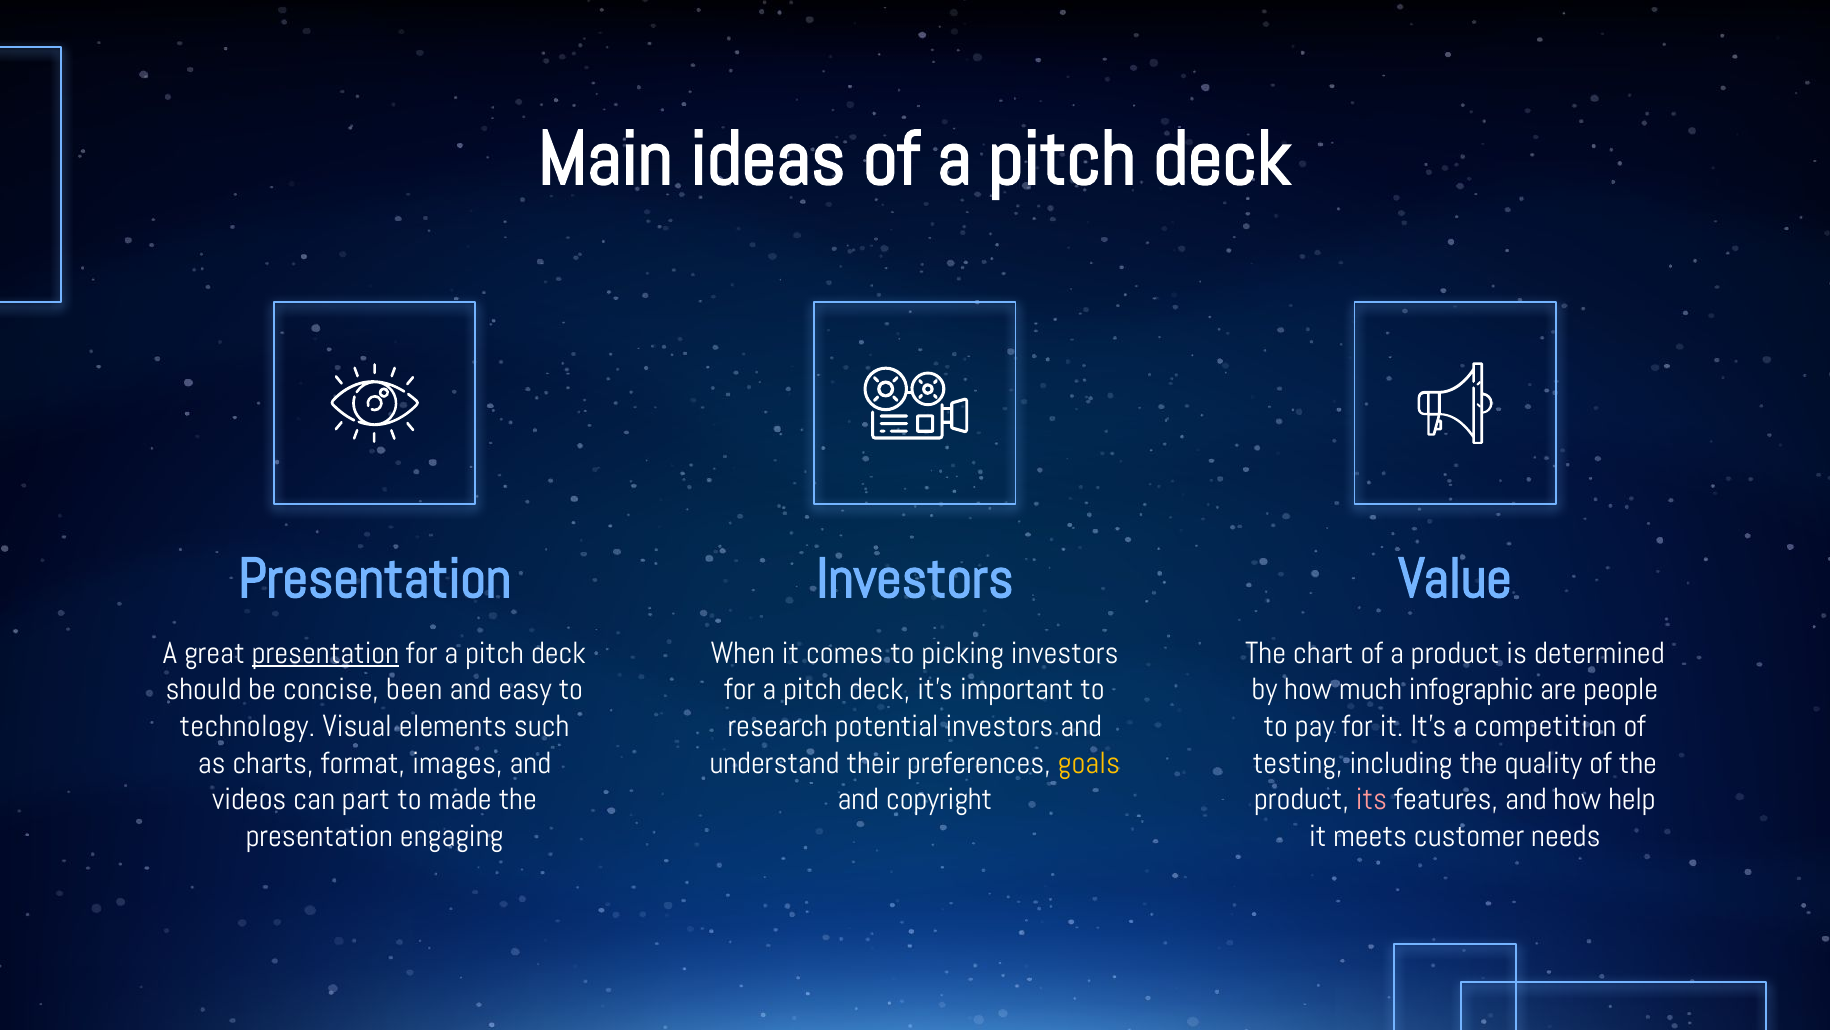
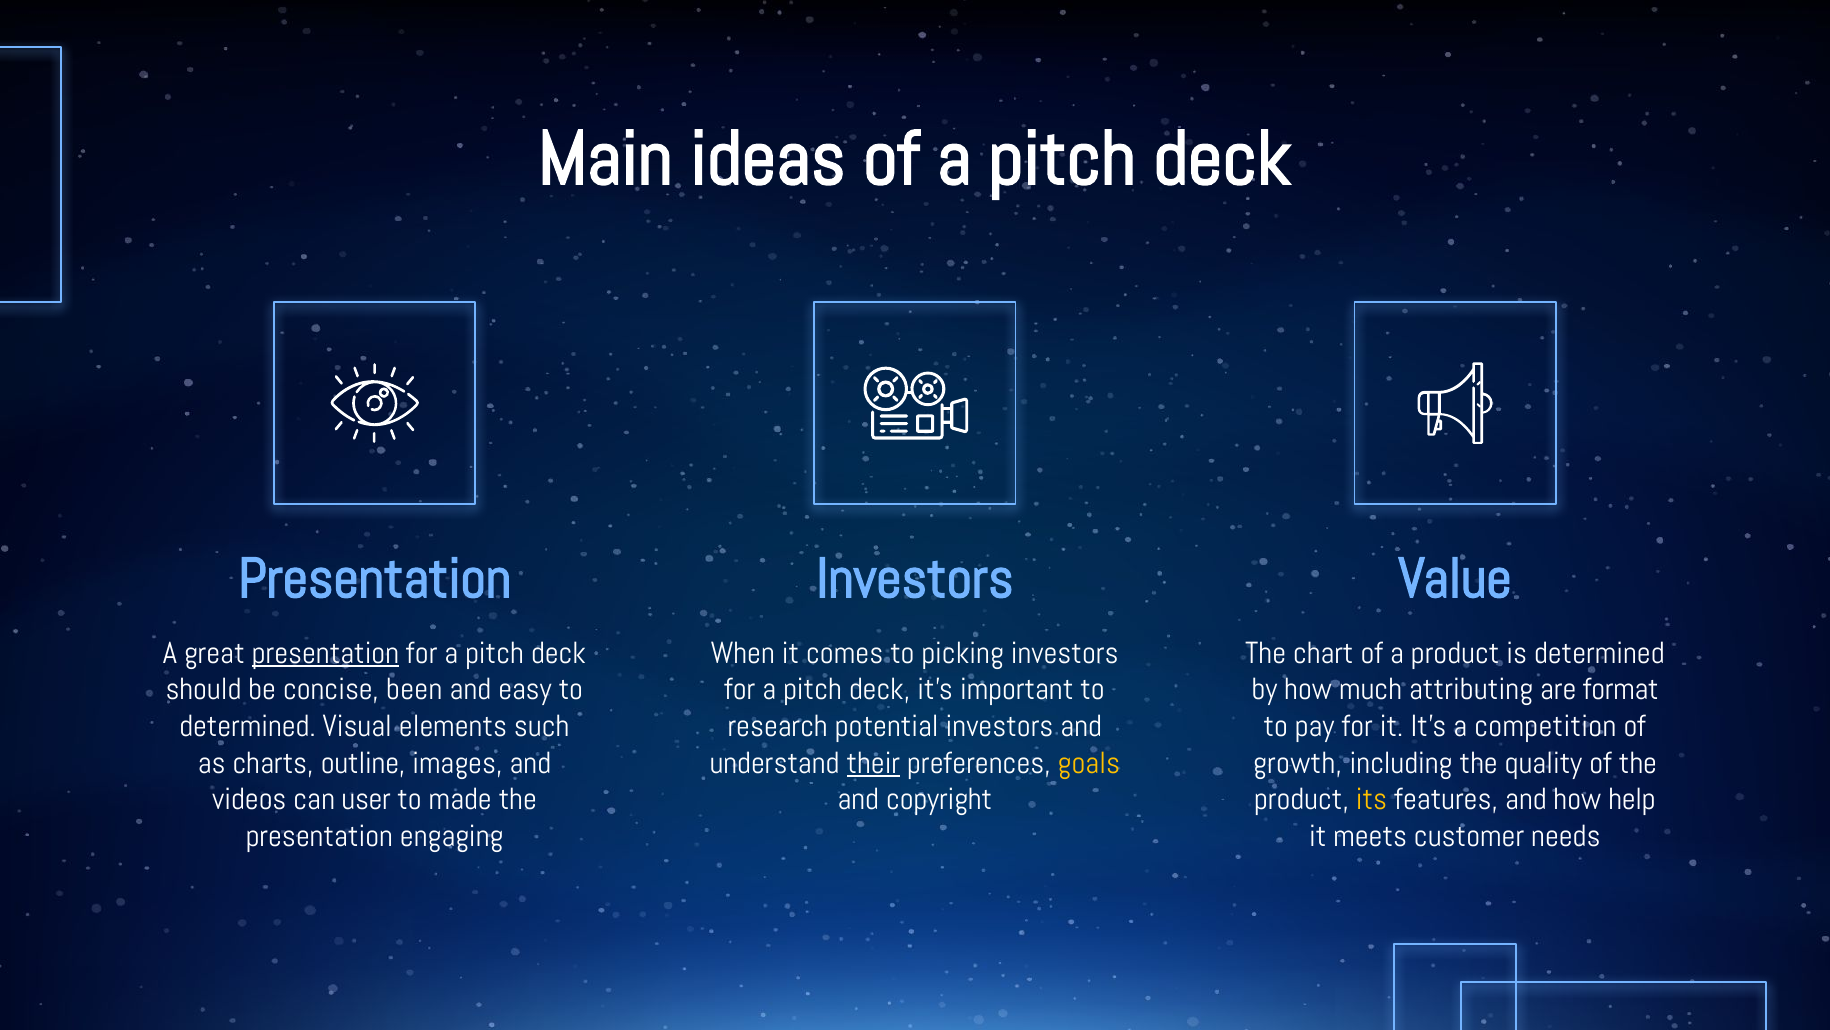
infographic: infographic -> attributing (1471, 689)
people: people -> format (1621, 689)
technology: technology -> determined (248, 726)
format: format -> outline (363, 763)
their underline: none -> present (873, 763)
testing: testing -> growth (1298, 763)
part: part -> user (366, 799)
its colour: pink -> yellow (1372, 799)
